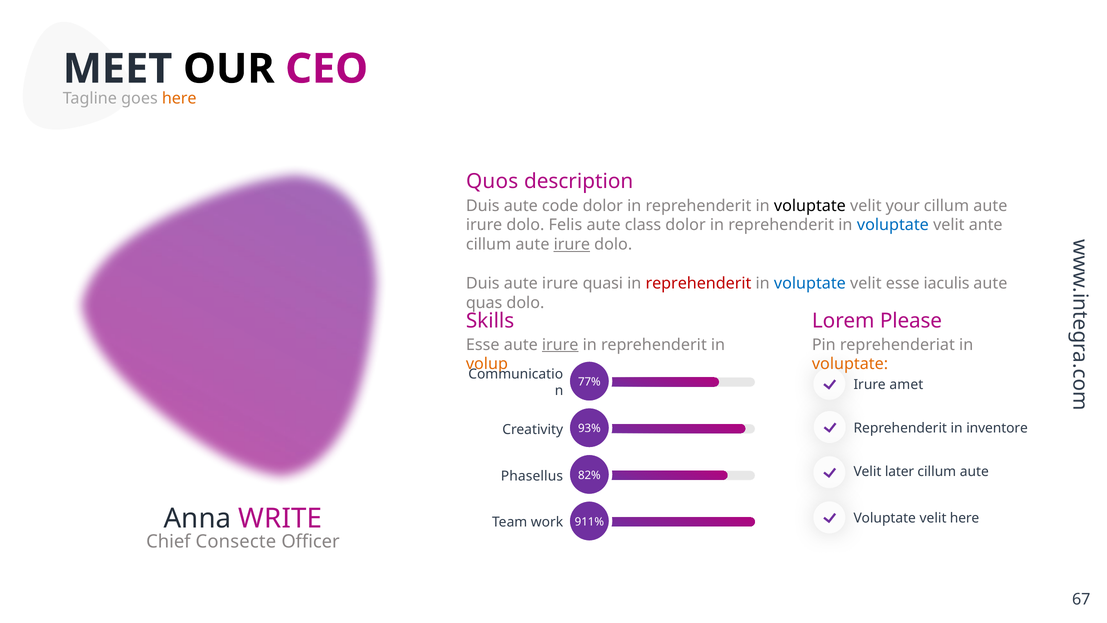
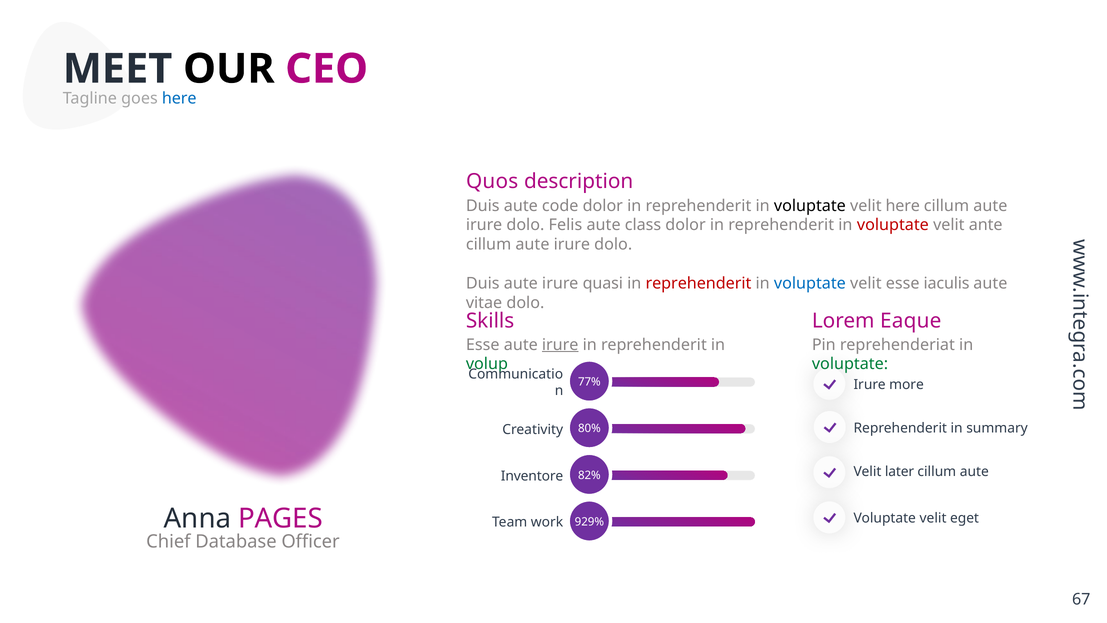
here colour: orange -> blue (179, 98)
velit your: your -> here (903, 206)
voluptate colour: blue -> red (893, 225)
irure underline: present -> none (572, 244)
quas: quas -> vitae (484, 303)
Please: Please -> Eaque (911, 321)
volup colour: orange -> green (487, 364)
voluptate colour: orange -> green (850, 364)
amet: amet -> more (907, 384)
inventore: inventore -> summary (997, 428)
93%: 93% -> 80% (589, 428)
Phasellus: Phasellus -> Inventore (532, 476)
WRITE: WRITE -> PAGES (281, 518)
velit here: here -> eget (965, 518)
911%: 911% -> 929% (589, 522)
Consecte: Consecte -> Database (236, 541)
